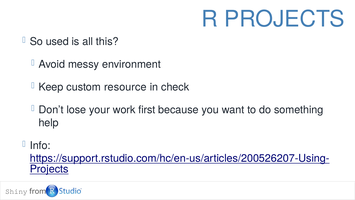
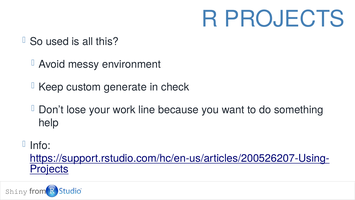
resource: resource -> generate (125, 87)
first: first -> line (147, 110)
